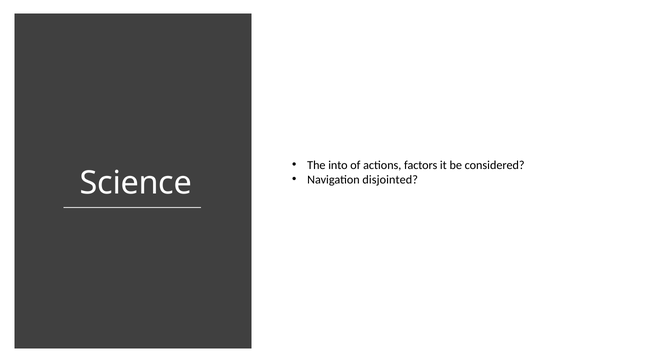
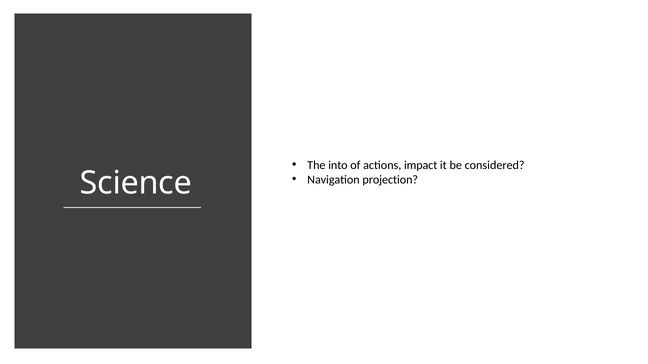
factors: factors -> impact (421, 165)
disjointed: disjointed -> projection (390, 180)
